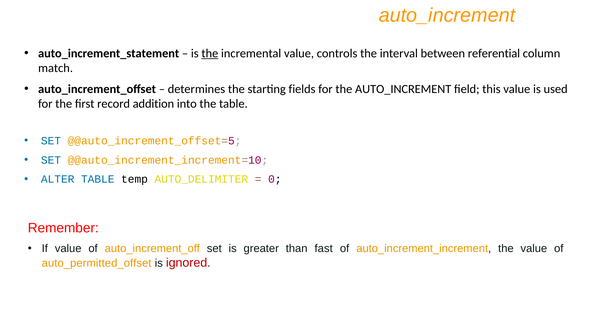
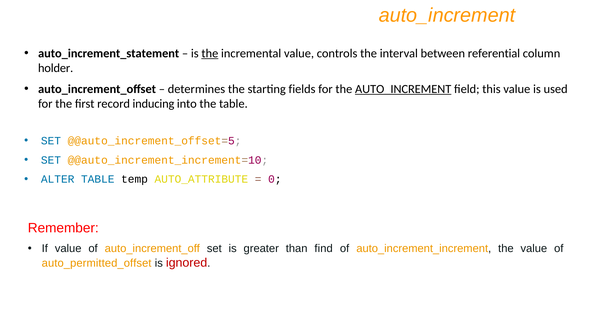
match: match -> holder (56, 68)
AUTO_INCREMENT underline: none -> present (403, 89)
addition: addition -> inducing (153, 104)
AUTO_DELIMITER: AUTO_DELIMITER -> AUTO_ATTRIBUTE (201, 179)
fast: fast -> find (324, 249)
